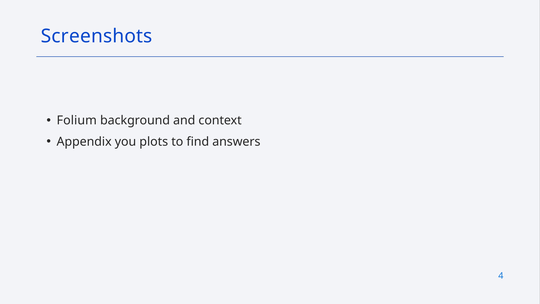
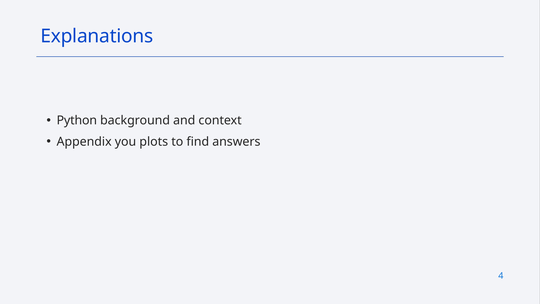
Screenshots: Screenshots -> Explanations (97, 36)
Folium: Folium -> Python (77, 120)
